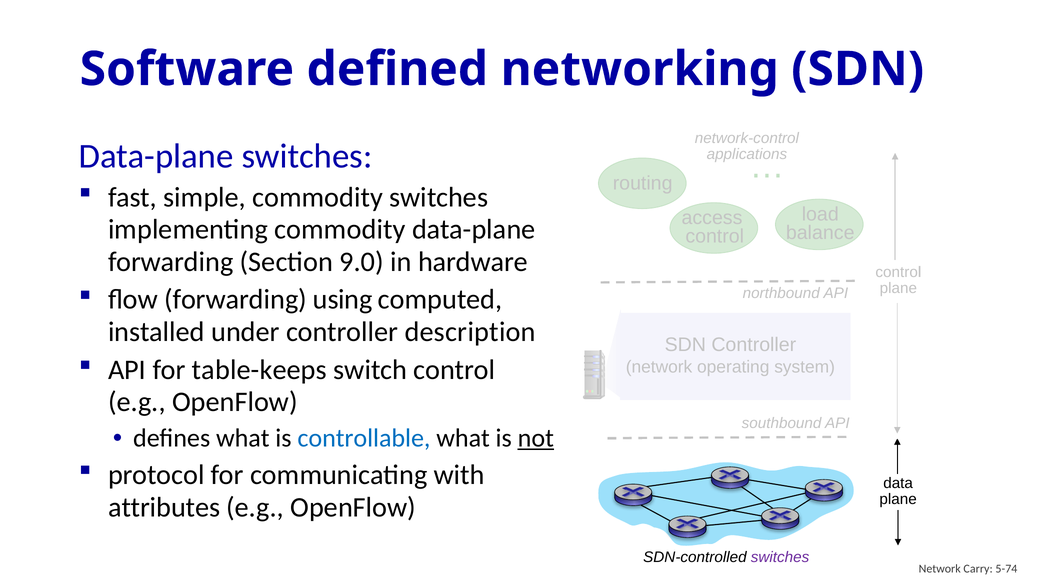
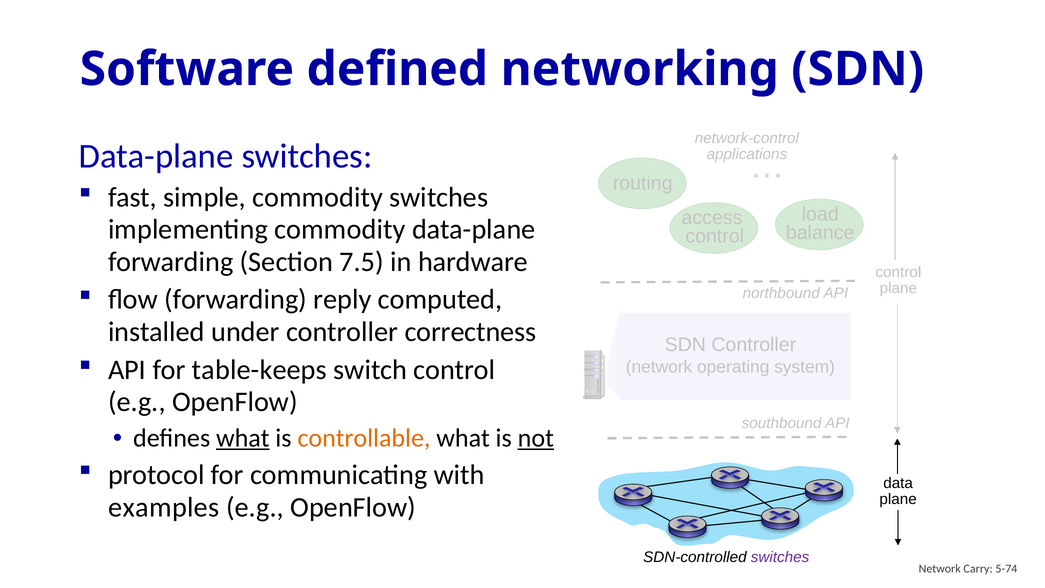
9.0: 9.0 -> 7.5 (362, 262)
using: using -> reply (343, 300)
description: description -> correctness (470, 332)
what underline: none -> present (243, 438)
controllable colour: blue -> orange (364, 438)
attributes: attributes -> examples (164, 507)
